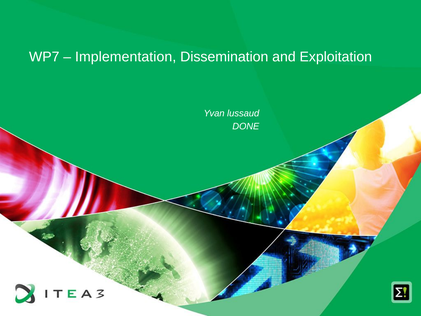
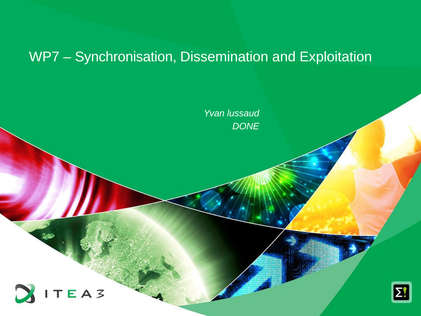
Implementation: Implementation -> Synchronisation (126, 57)
